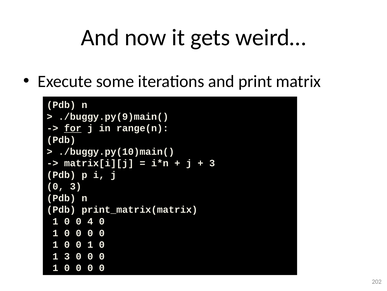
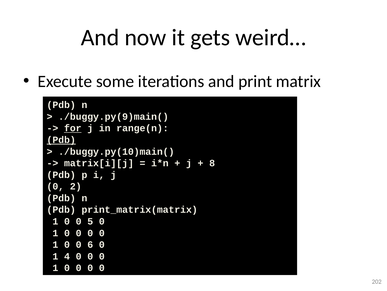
Pdb underline: none -> present (61, 140)
3: 3 -> 8 (212, 163)
0 3: 3 -> 2 (76, 186)
4: 4 -> 5 (90, 221)
1 0 0 1: 1 -> 6 (90, 244)
1 3: 3 -> 4 (67, 256)
